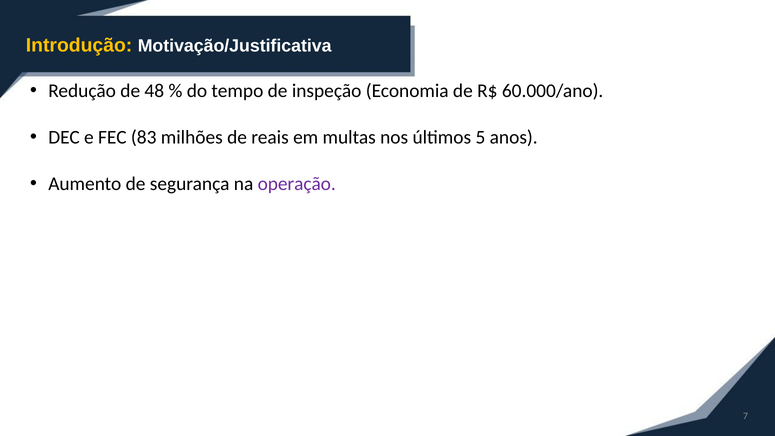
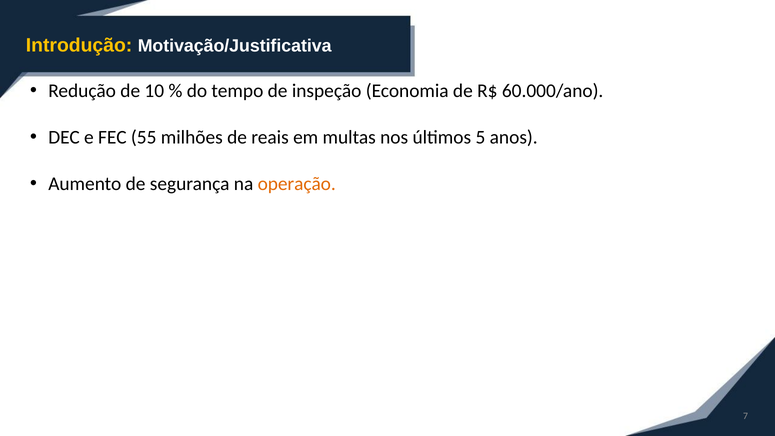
48: 48 -> 10 (154, 91)
83: 83 -> 55 (144, 137)
operação colour: purple -> orange (297, 184)
